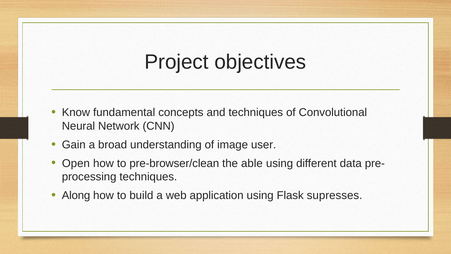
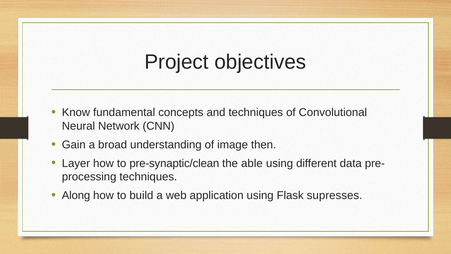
user: user -> then (264, 144)
Open: Open -> Layer (76, 163)
pre-browser/clean: pre-browser/clean -> pre-synaptic/clean (174, 163)
